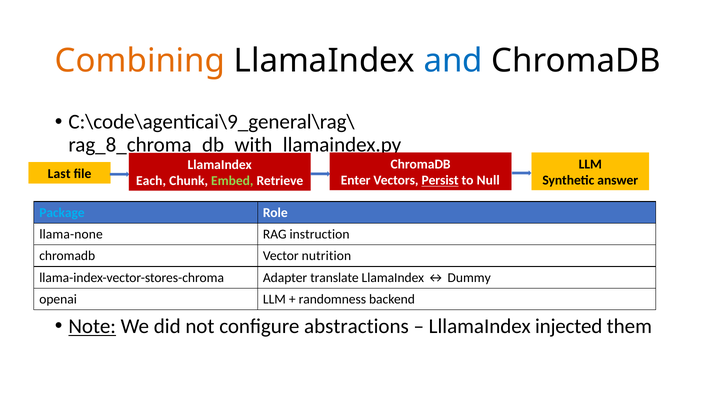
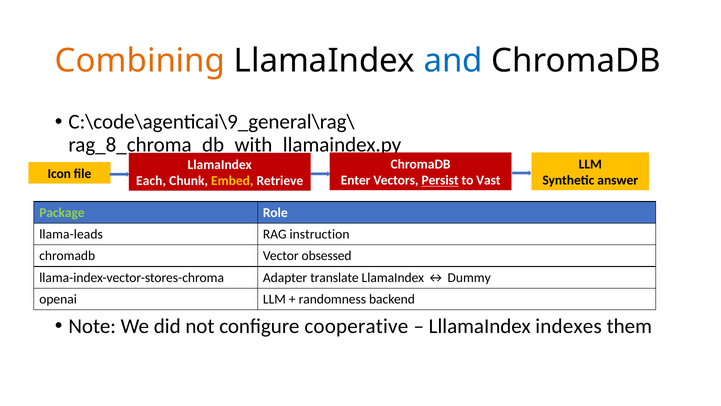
Last: Last -> Icon (59, 174)
Null: Null -> Vast (488, 180)
Embed colour: light green -> yellow (232, 181)
Package colour: light blue -> light green (62, 212)
llama-none: llama-none -> llama-leads (71, 234)
nutrition: nutrition -> obsessed (327, 256)
Note underline: present -> none (92, 326)
abstractions: abstractions -> cooperative (356, 326)
injected: injected -> indexes (569, 326)
